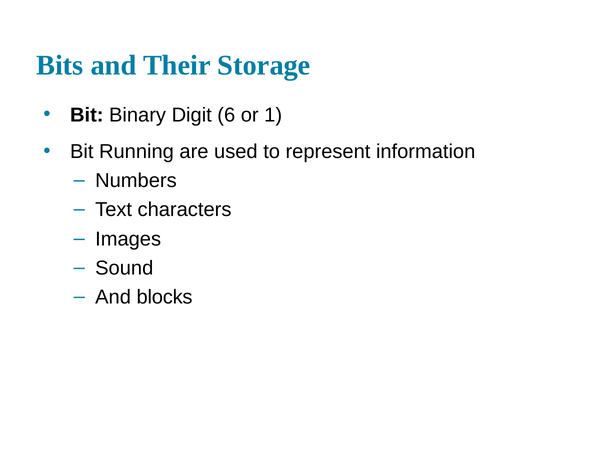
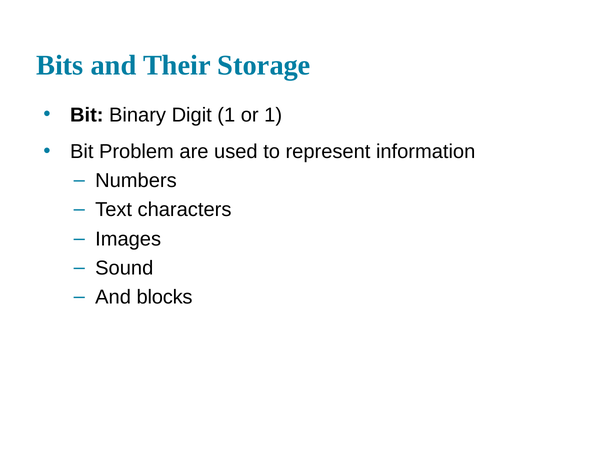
Digit 6: 6 -> 1 (226, 115)
Running: Running -> Problem (136, 152)
